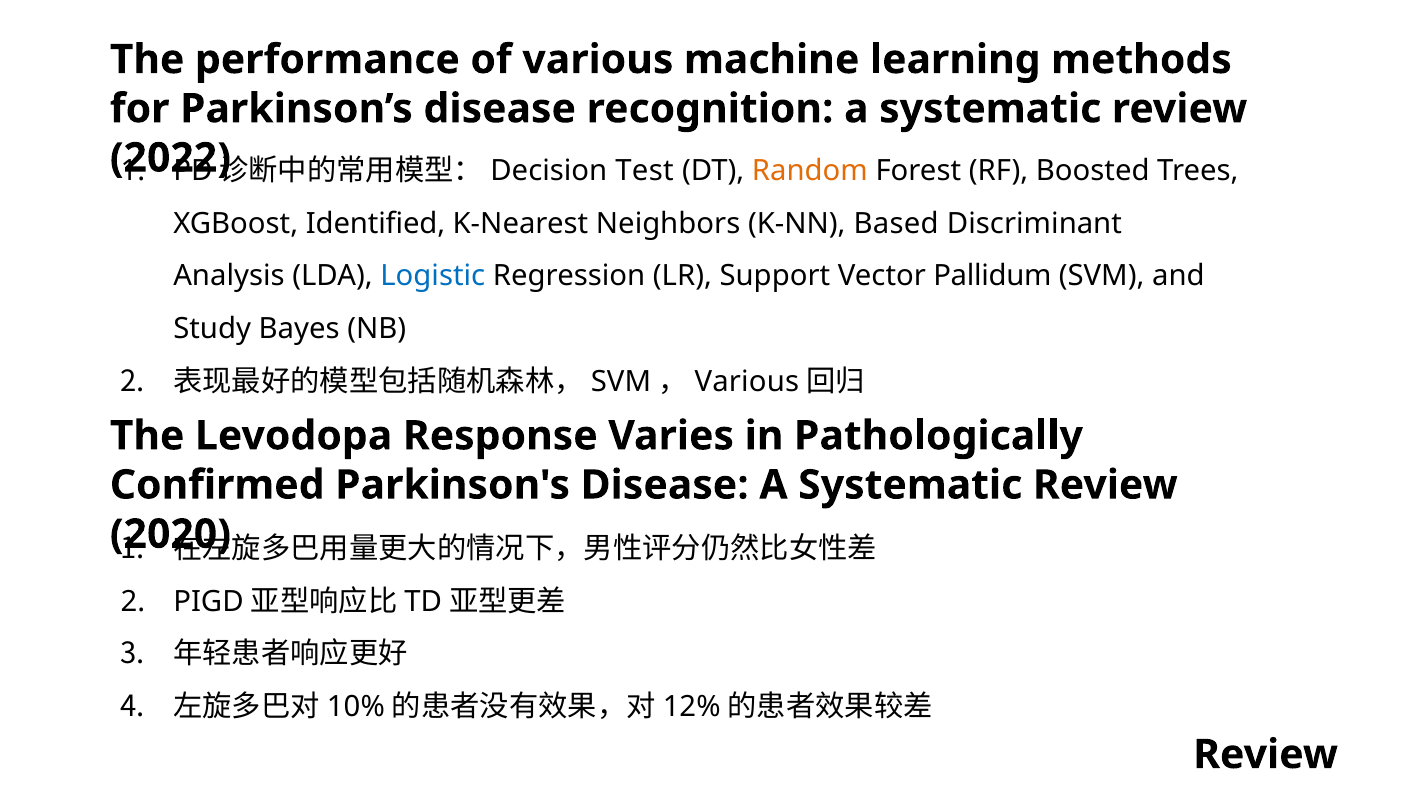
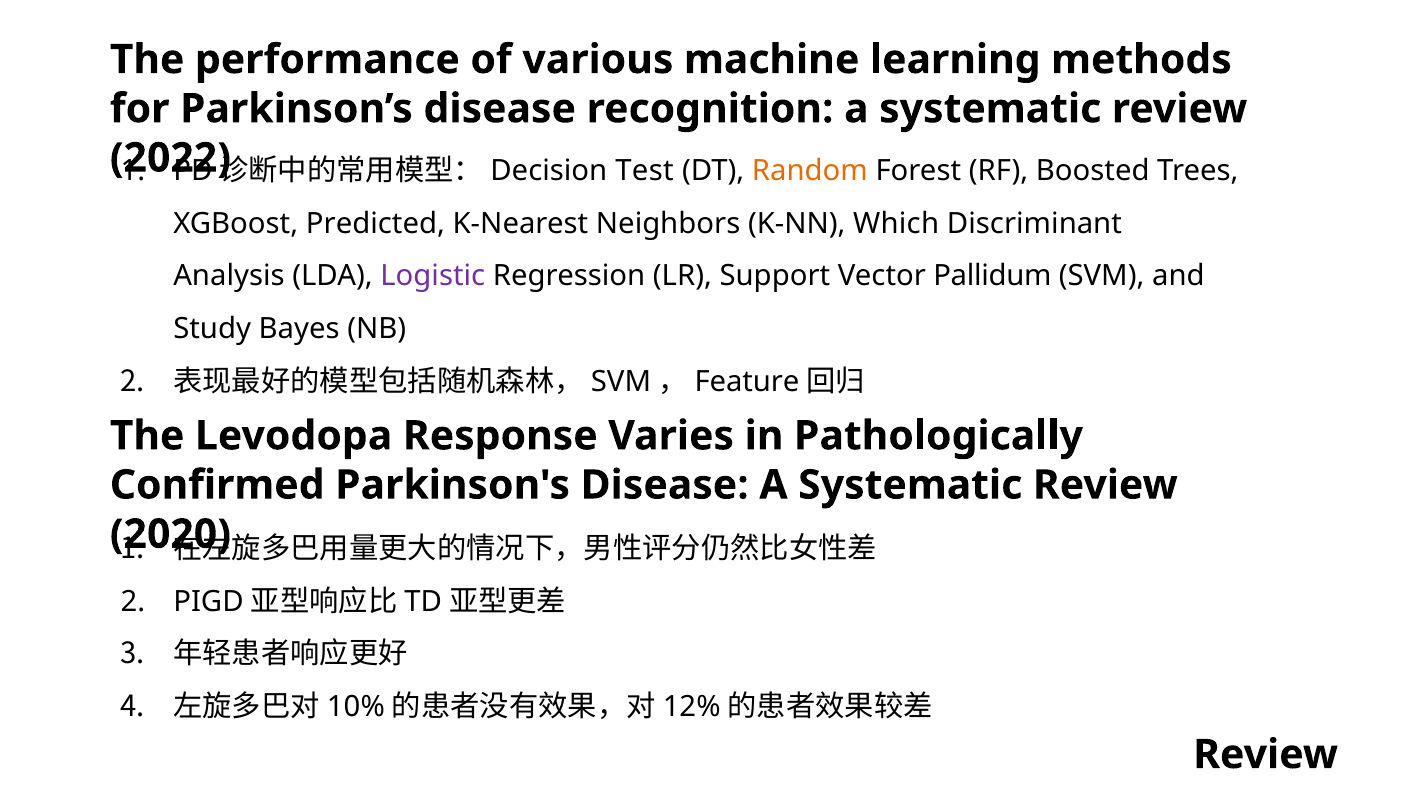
Identified: Identified -> Predicted (375, 224)
Based: Based -> Which (896, 224)
Logistic colour: blue -> purple (433, 276)
Various: Various -> Feature (747, 382)
